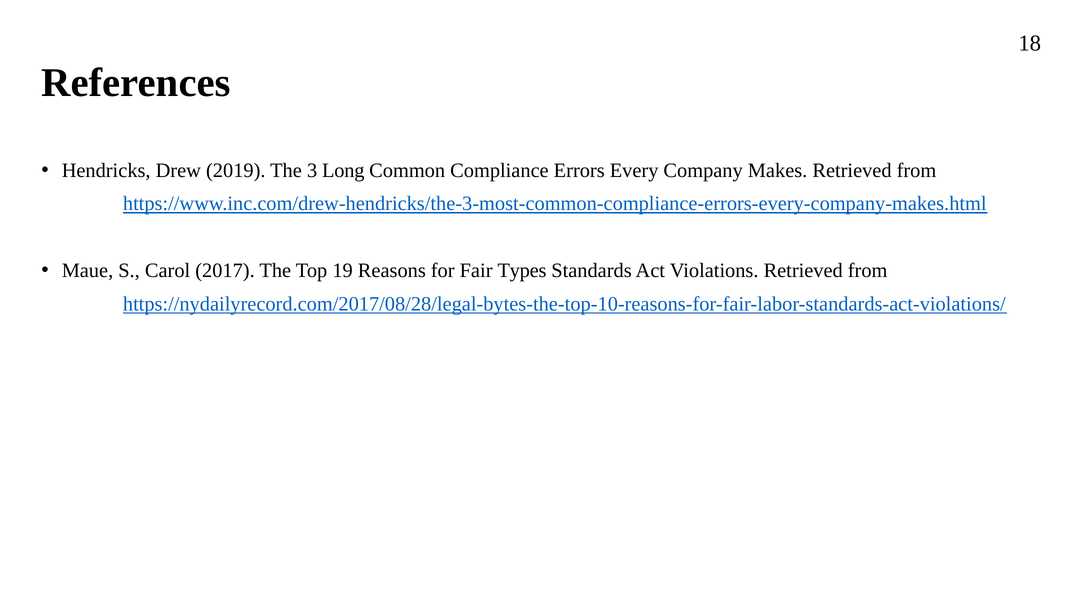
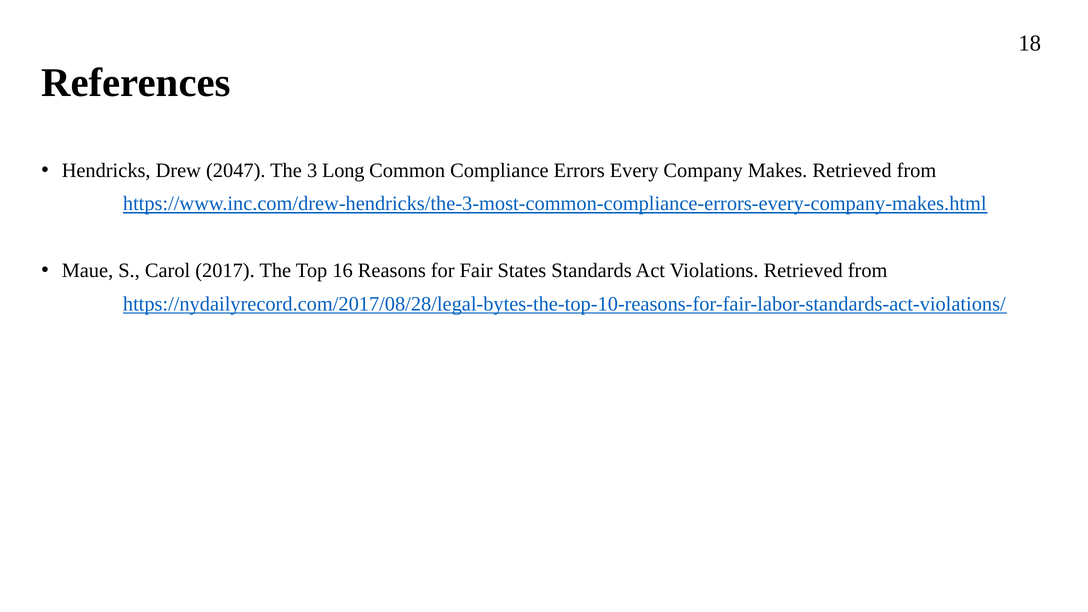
2019: 2019 -> 2047 (236, 170)
19: 19 -> 16 (343, 270)
Types: Types -> States (522, 270)
